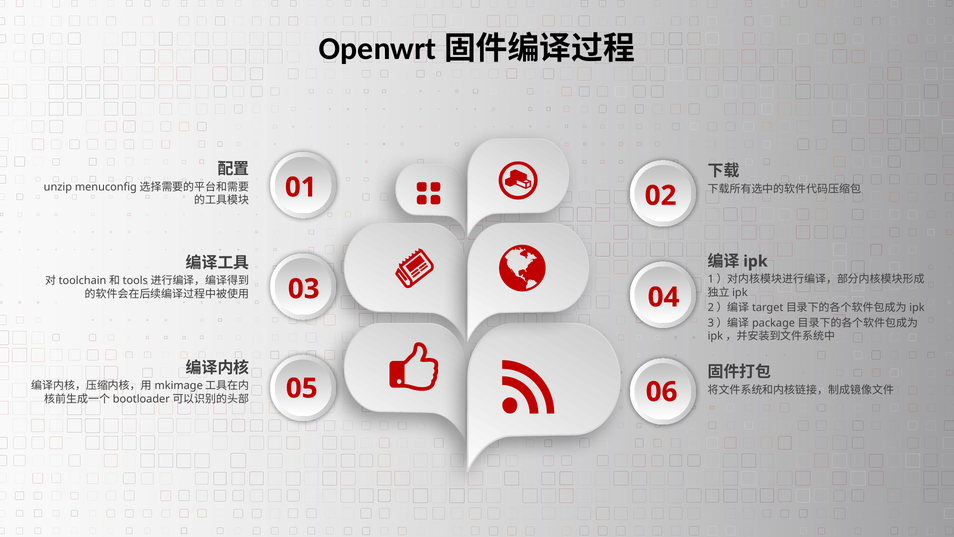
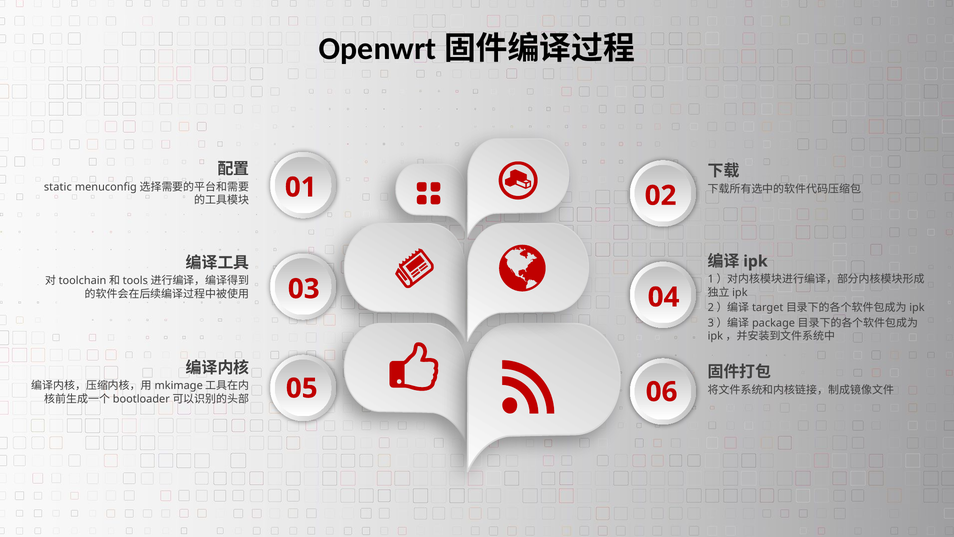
unzip: unzip -> static (58, 187)
